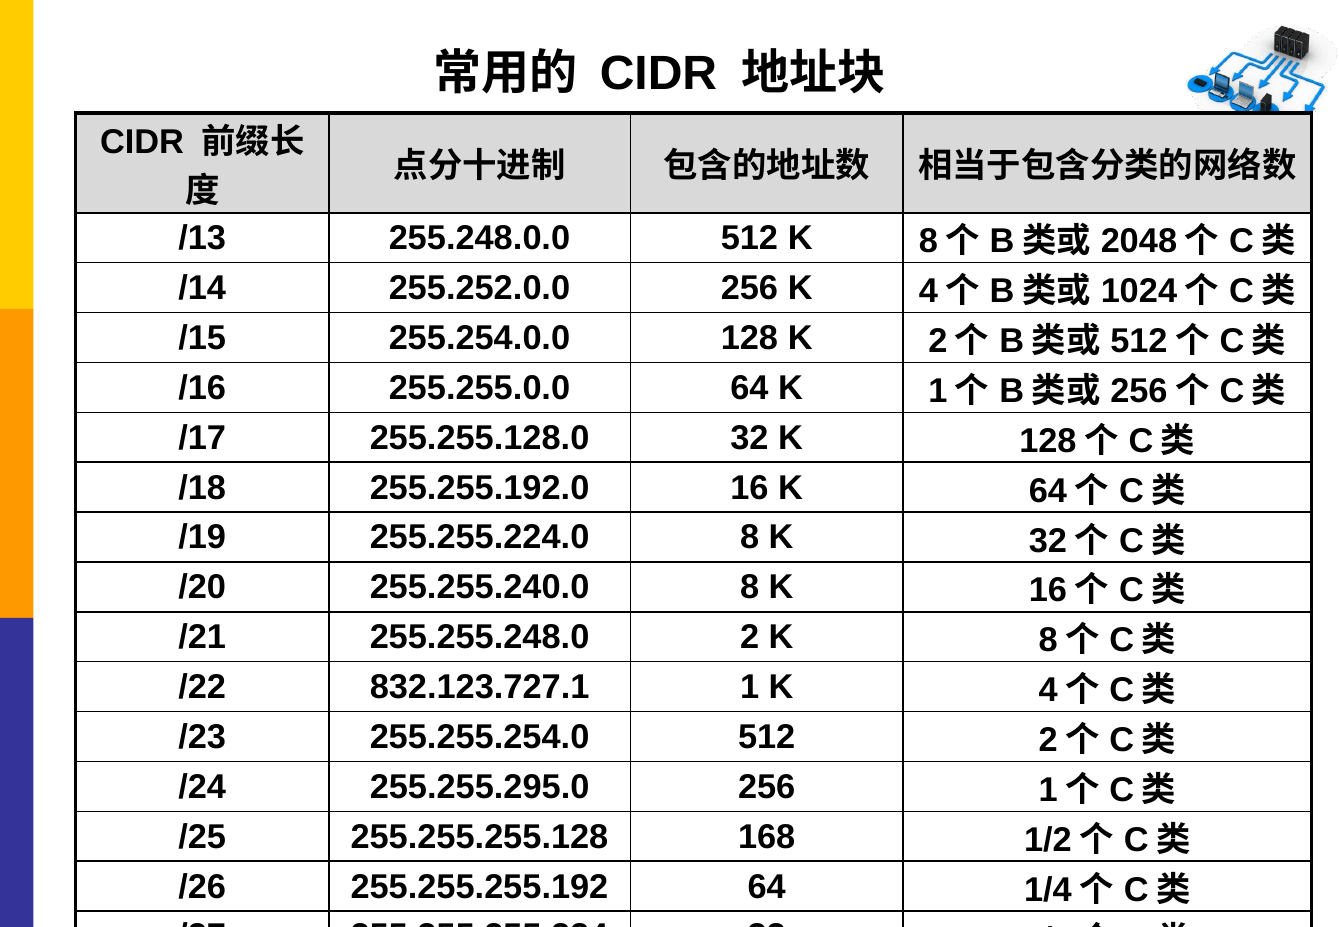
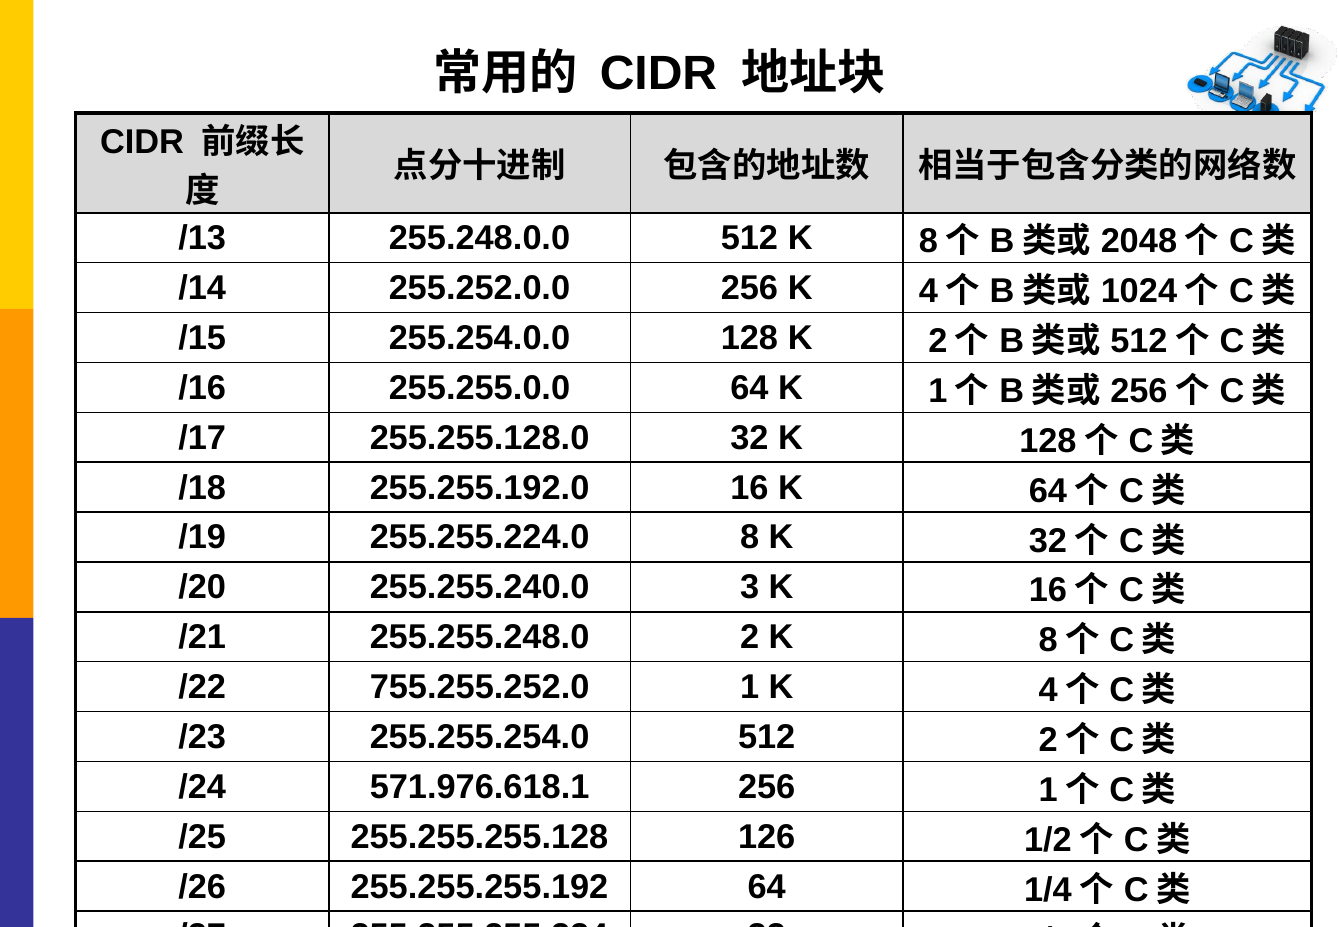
255.255.240.0 8: 8 -> 3 (750, 587)
832.123.727.1: 832.123.727.1 -> 755.255.252.0 (480, 687)
255.255.295.0: 255.255.295.0 -> 571.976.618.1 (480, 787)
168: 168 -> 126 (767, 837)
